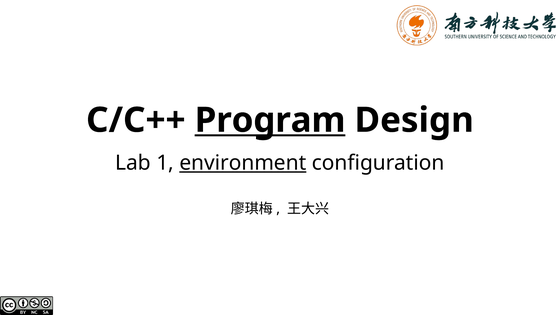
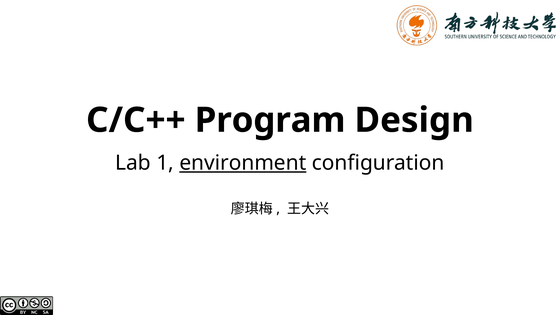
Program underline: present -> none (270, 120)
